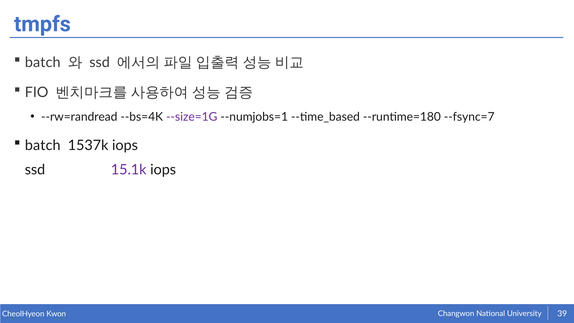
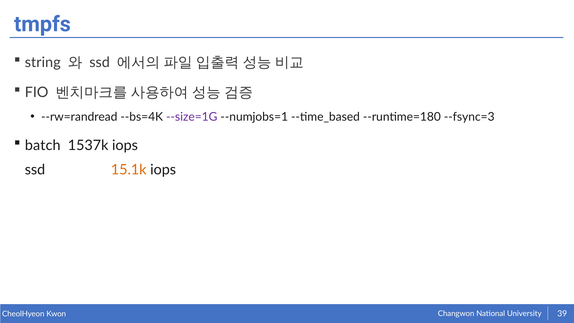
batch: batch -> string (43, 62)
--fsync=7: --fsync=7 -> --fsync=3 (469, 117)
15.1k colour: purple -> orange (129, 170)
